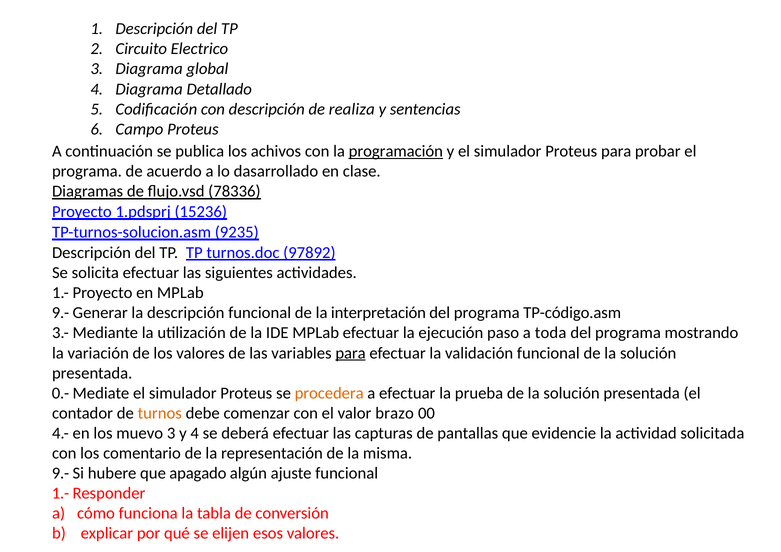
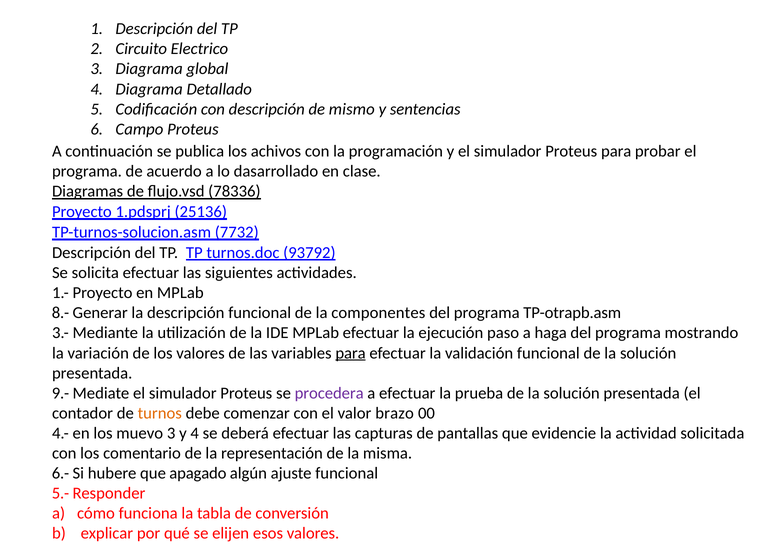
realiza: realiza -> mismo (352, 109)
programación underline: present -> none (396, 151)
15236: 15236 -> 25136 (201, 212)
9235: 9235 -> 7732 (237, 232)
97892: 97892 -> 93792 (309, 253)
9.-: 9.- -> 8.- (60, 313)
interpretación: interpretación -> componentes (378, 313)
TP-código.asm: TP-código.asm -> TP-otrapb.asm (572, 313)
toda: toda -> haga (551, 333)
0.-: 0.- -> 9.- (60, 393)
procedera colour: orange -> purple (329, 393)
9.-: 9.- -> 6.- (60, 473)
1.-: 1.- -> 5.- (60, 493)
